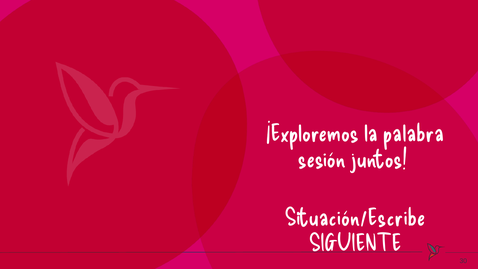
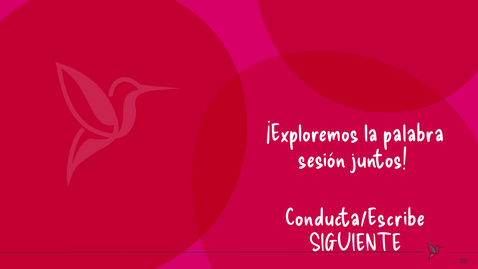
Situación/Escribe: Situación/Escribe -> Conducta/Escribe (355, 218)
